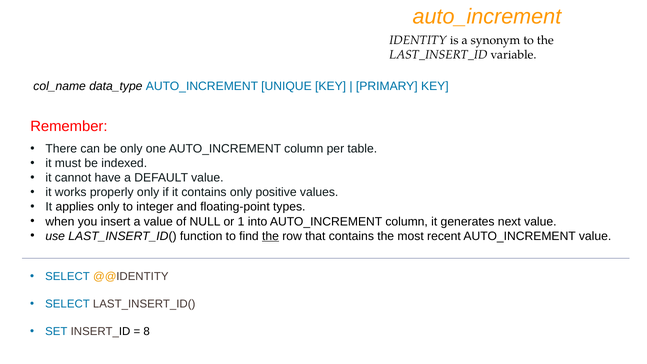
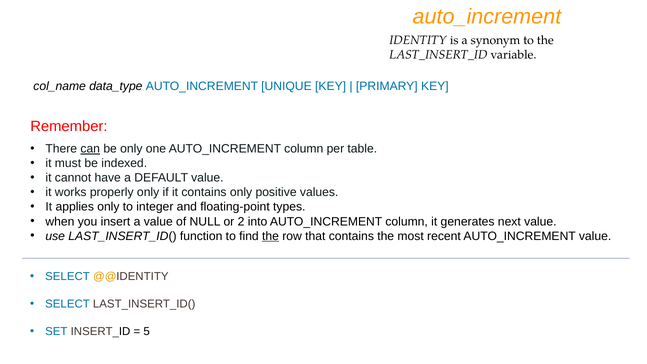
can underline: none -> present (90, 149)
1: 1 -> 2 (241, 222)
8: 8 -> 5 (147, 332)
